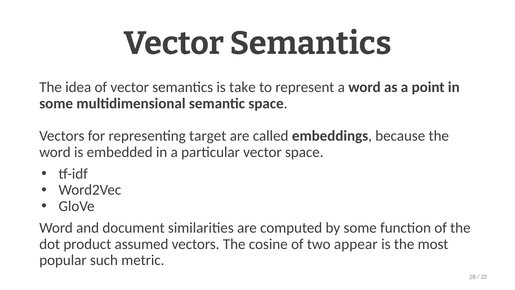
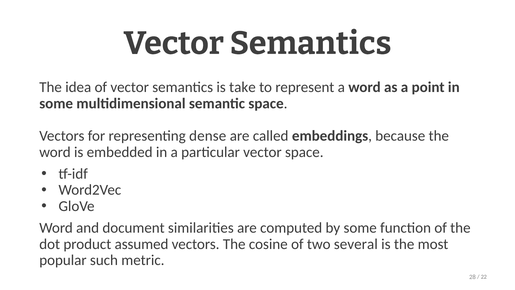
target: target -> dense (208, 136)
appear: appear -> several (356, 244)
